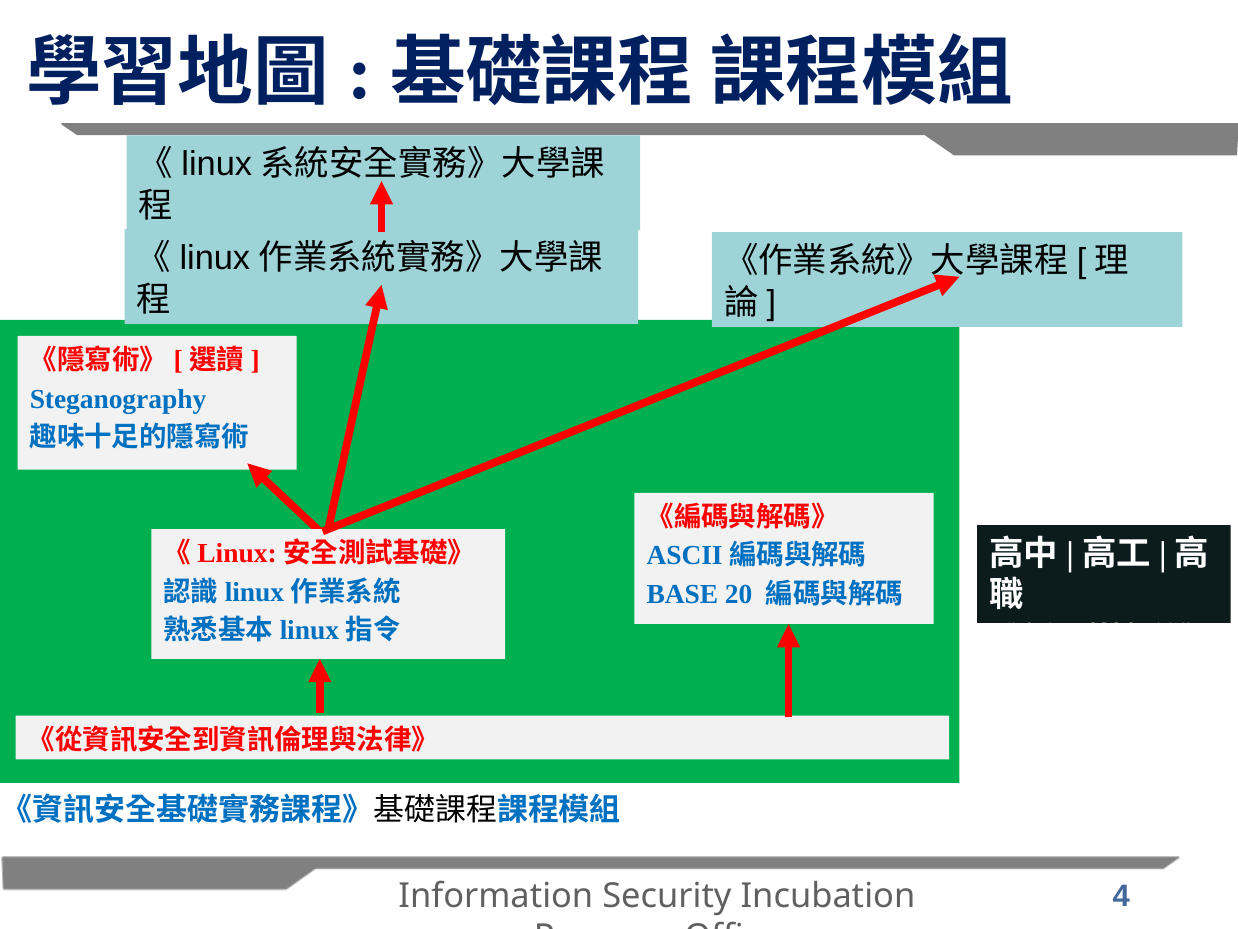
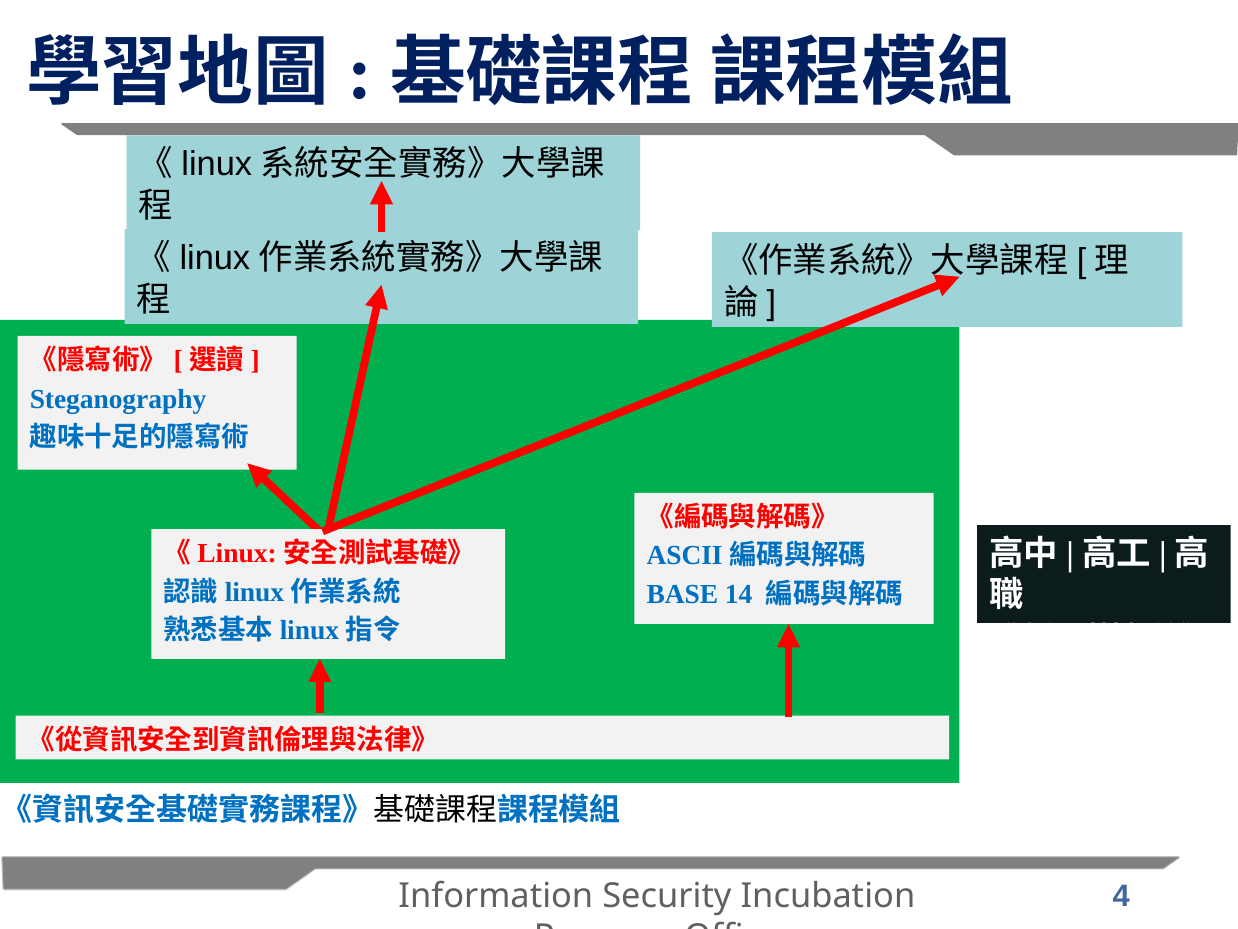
20: 20 -> 14 (739, 594)
